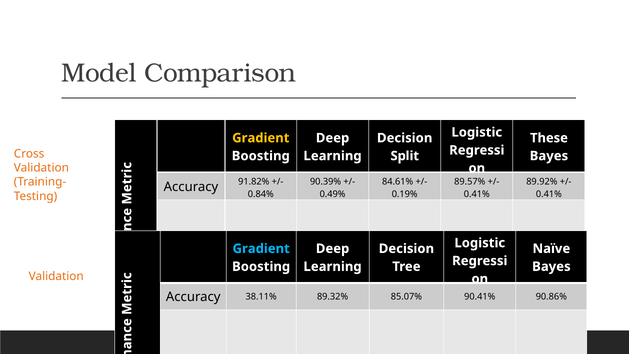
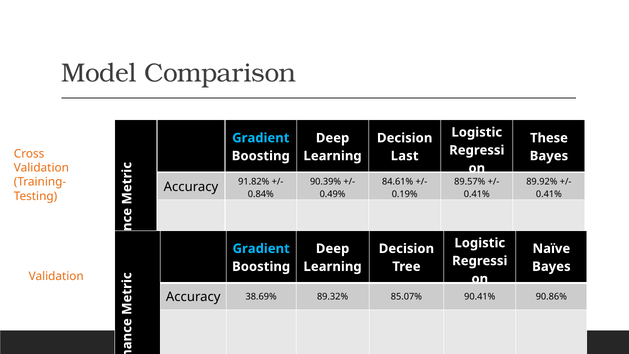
Gradient colour: yellow -> light blue (261, 138)
Split: Split -> Last (405, 156)
38.11%: 38.11% -> 38.69% (261, 297)
